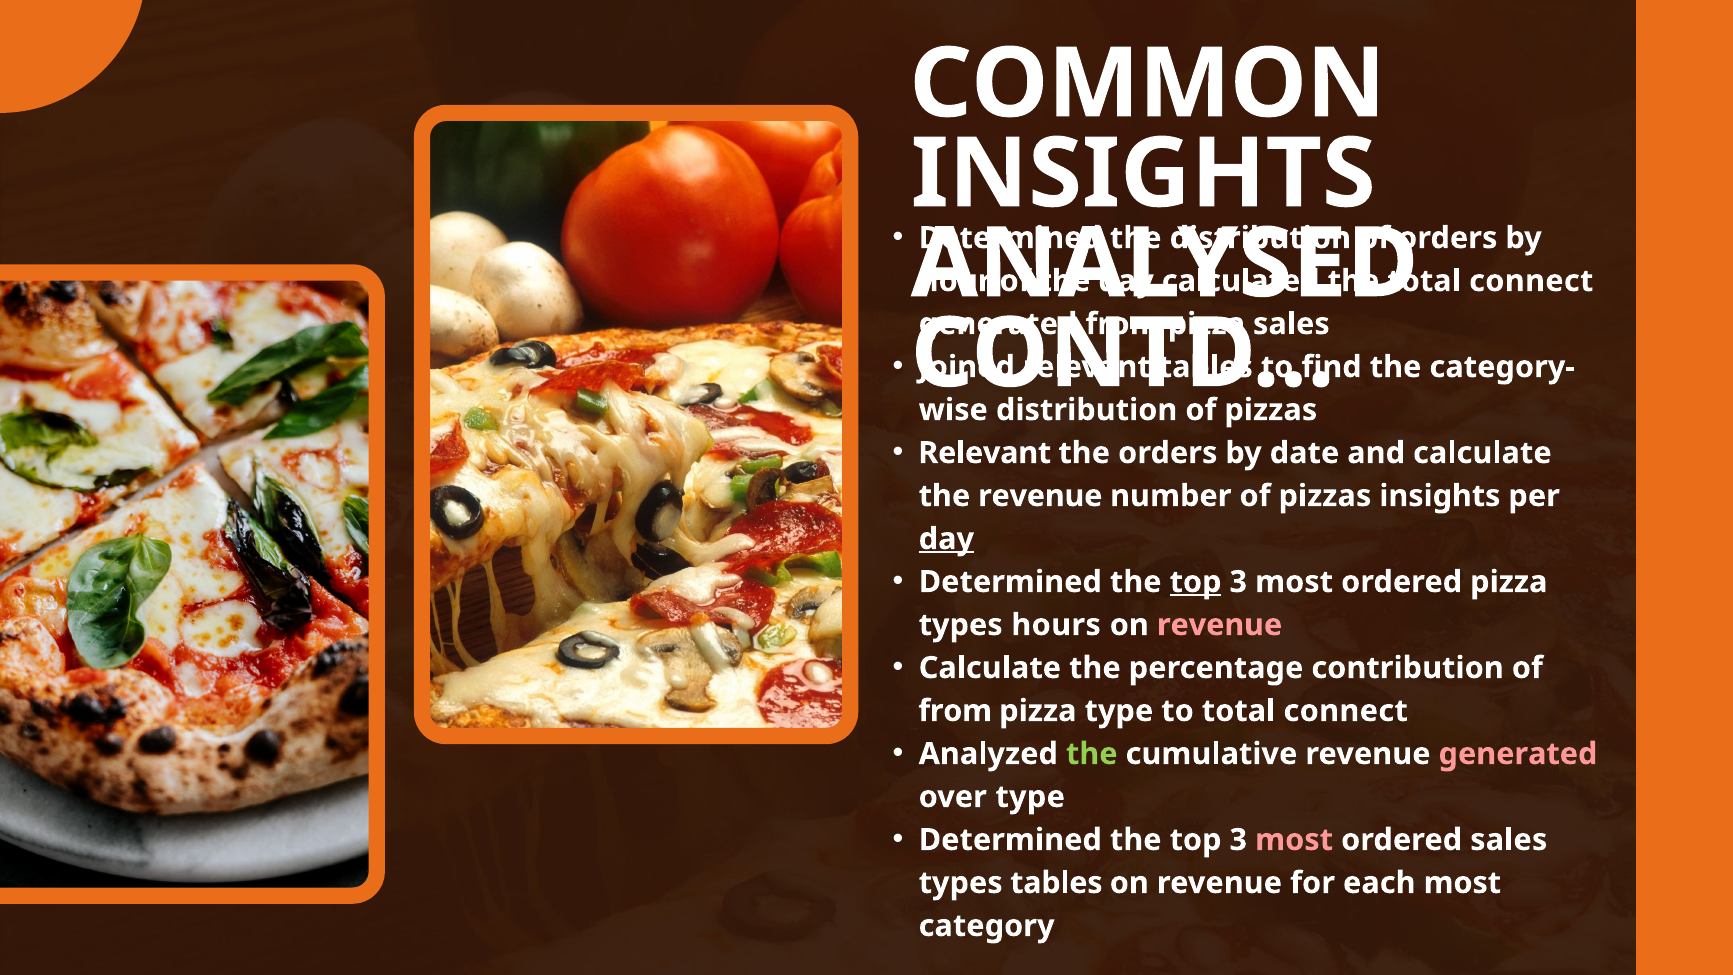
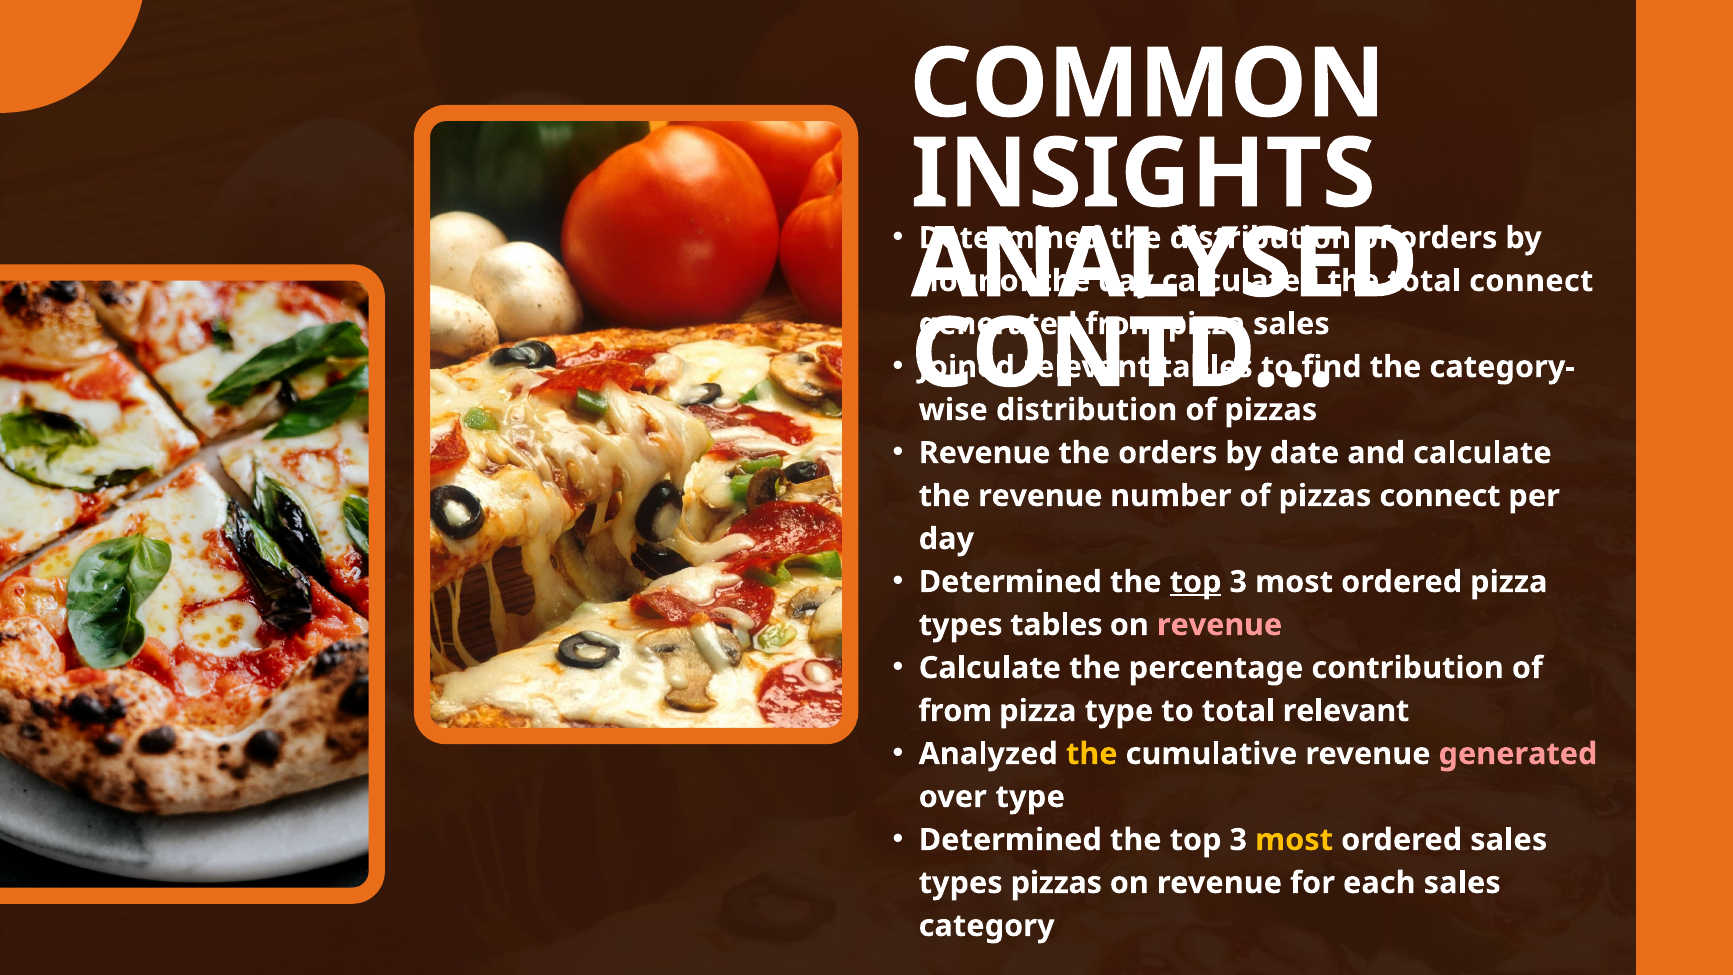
Relevant: Relevant -> Revenue (985, 453)
pizzas insights: insights -> connect (1440, 496)
day underline: present -> none (946, 539)
types hours: hours -> tables (1056, 625)
to total connect: connect -> relevant (1346, 711)
the colour: light green -> yellow (1092, 754)
most colour: pink -> yellow (1294, 840)
types tables: tables -> pizzas (1056, 883)
each most: most -> sales (1462, 883)
